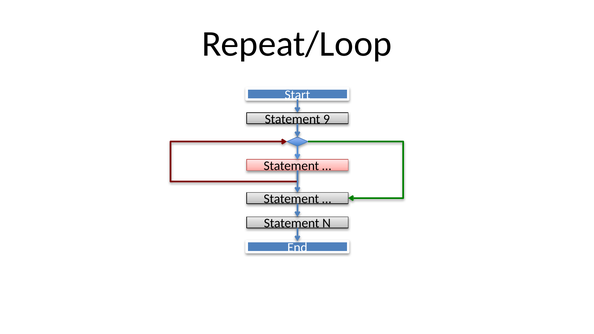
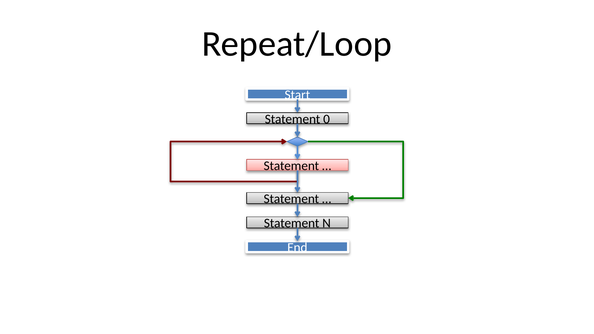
9: 9 -> 0 (327, 119)
